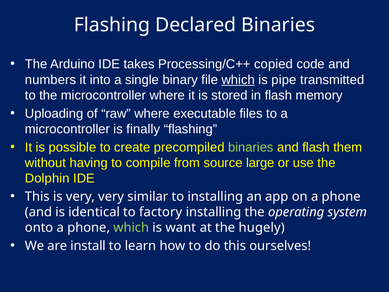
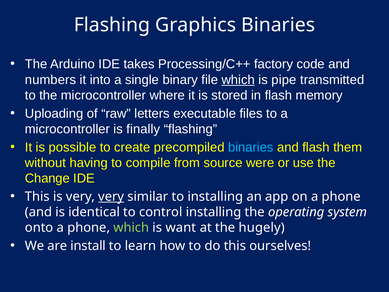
Declared: Declared -> Graphics (196, 25)
copied: copied -> factory (274, 64)
raw where: where -> letters (152, 113)
binaries colour: light green -> light blue (251, 147)
large: large -> were (260, 163)
Dolphin: Dolphin -> Change (47, 178)
very underline: none -> present (111, 196)
factory: factory -> control (161, 212)
